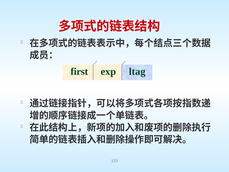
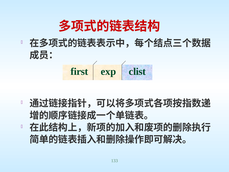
ltag: ltag -> clist (137, 71)
